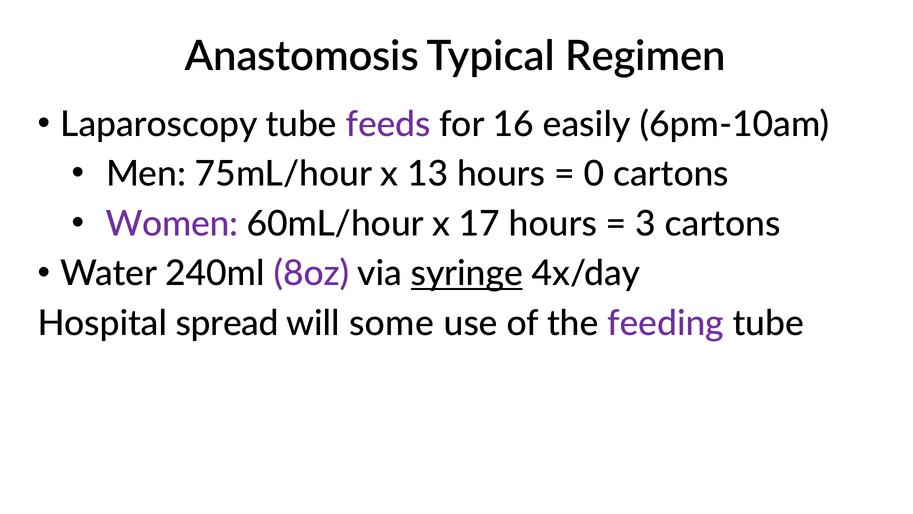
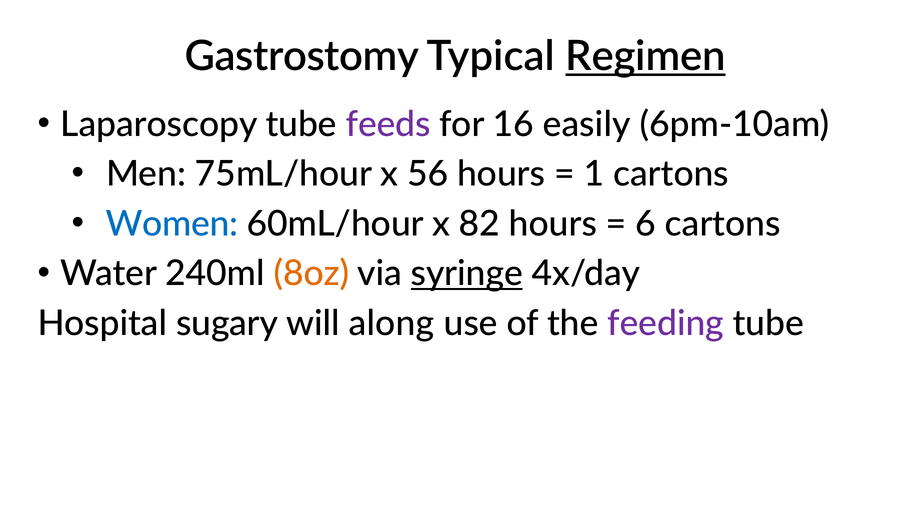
Anastomosis: Anastomosis -> Gastrostomy (302, 57)
Regimen underline: none -> present (646, 57)
13: 13 -> 56 (428, 174)
0: 0 -> 1 (594, 174)
Women colour: purple -> blue (172, 224)
17: 17 -> 82 (479, 224)
3: 3 -> 6 (646, 224)
8oz colour: purple -> orange (311, 274)
spread: spread -> sugary (227, 323)
some: some -> along (392, 323)
